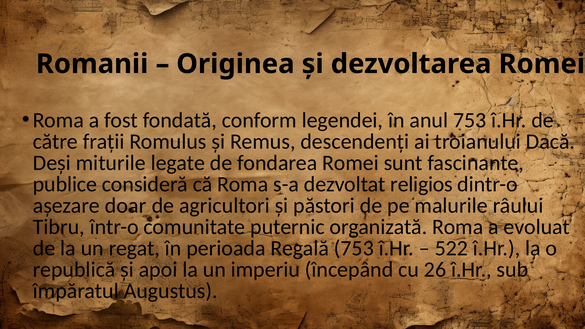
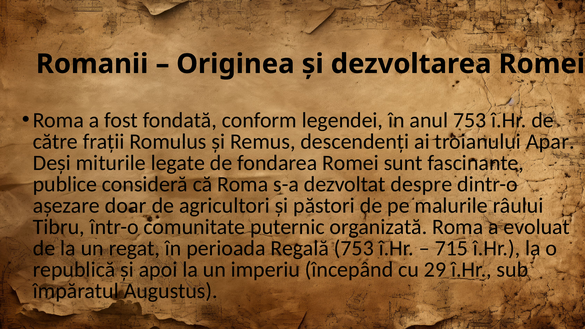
Dacă: Dacă -> Apar (550, 142)
religios: religios -> despre (421, 184)
522: 522 -> 715 (451, 248)
26: 26 -> 29 (435, 270)
